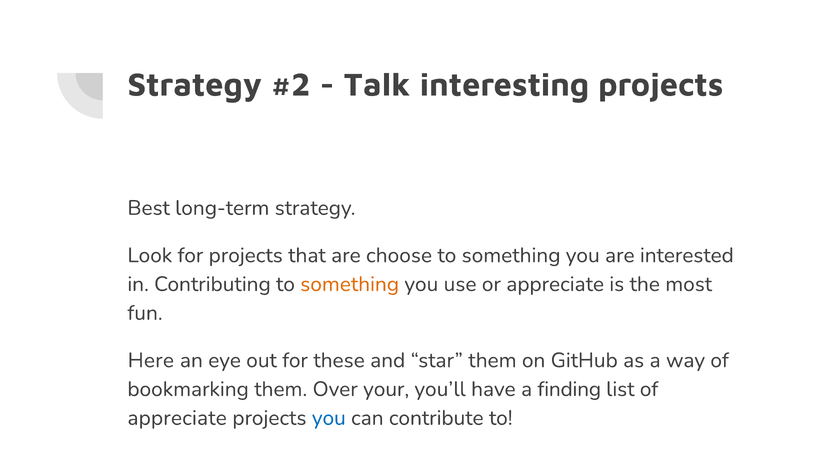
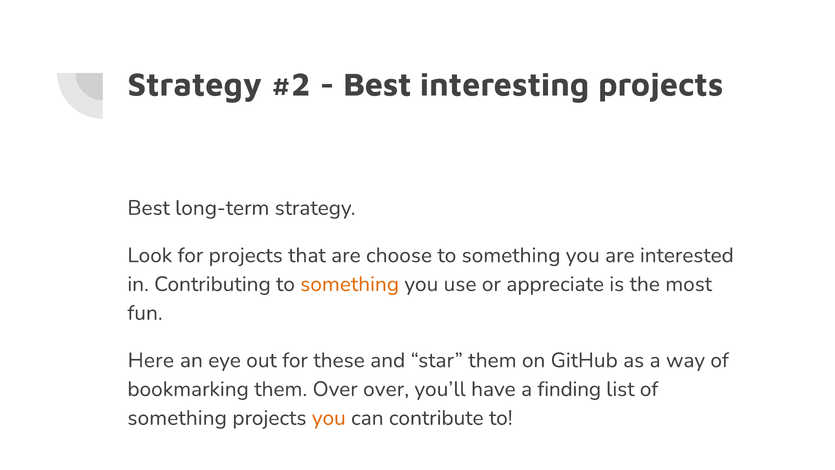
Talk: Talk -> Best (377, 85)
Over your: your -> over (386, 389)
appreciate: appreciate -> something (177, 418)
you colour: blue -> orange (329, 418)
